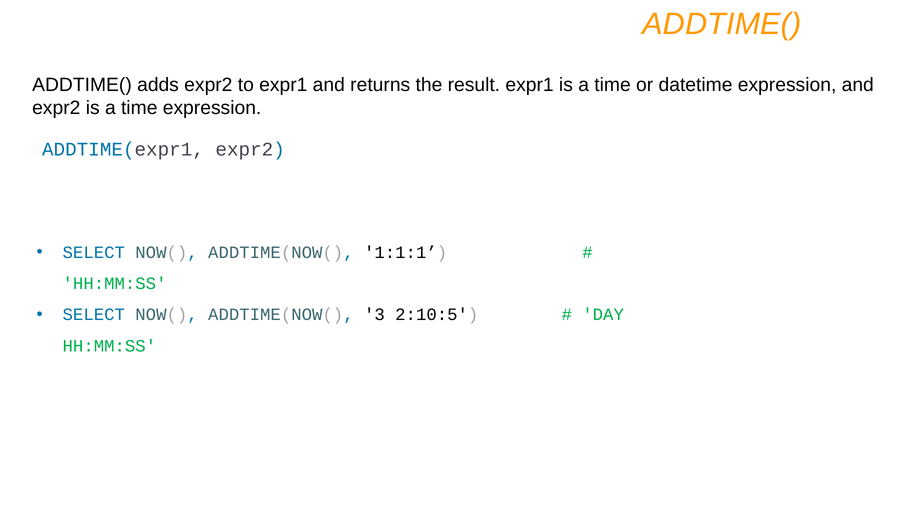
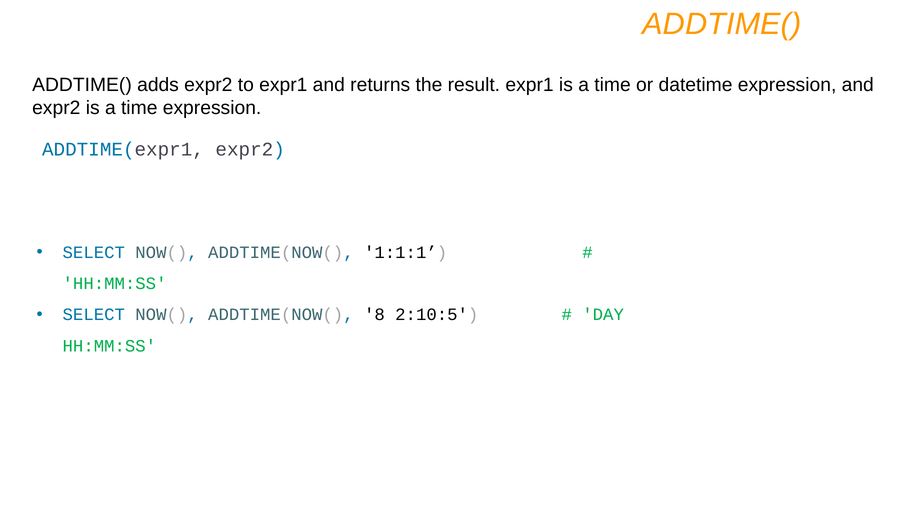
3: 3 -> 8 (374, 315)
